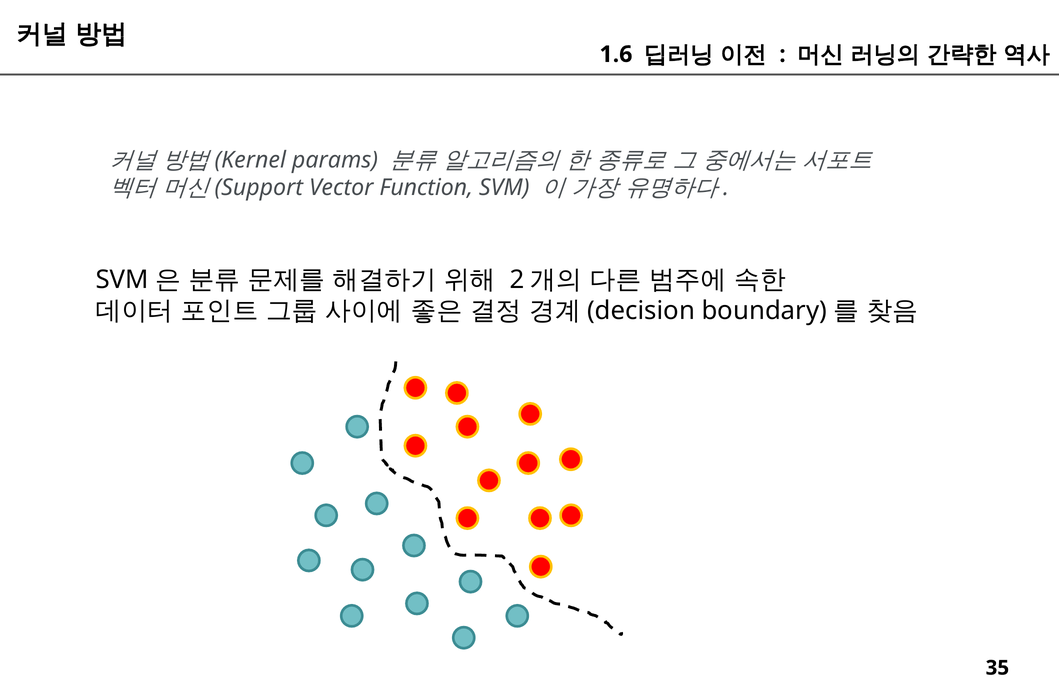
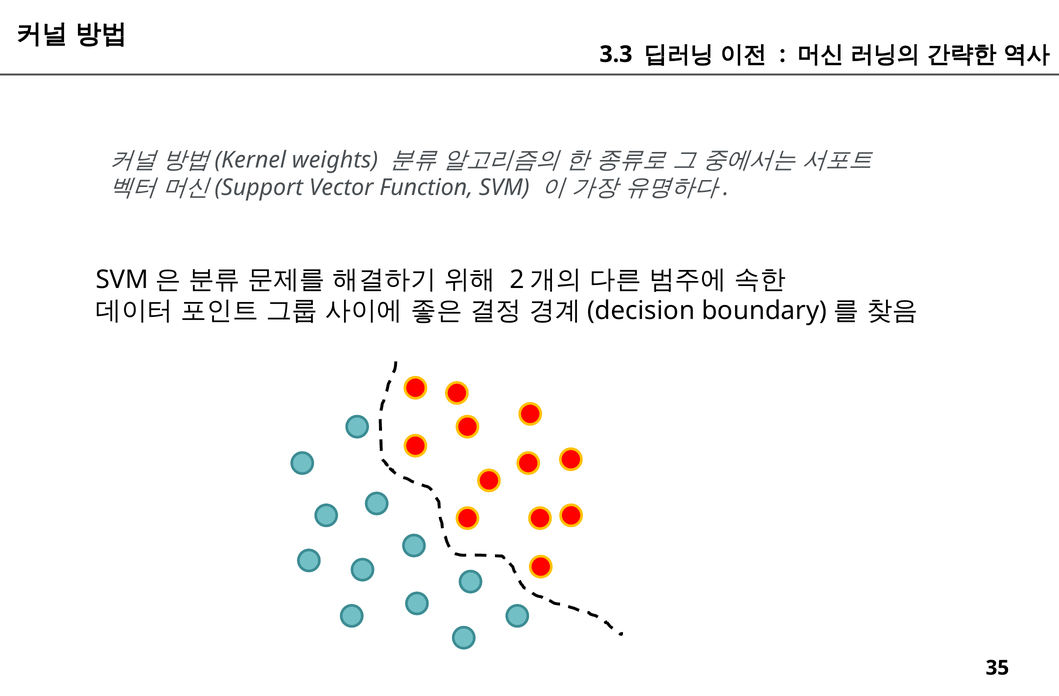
1.6: 1.6 -> 3.3 (616, 54)
params: params -> weights (335, 160)
